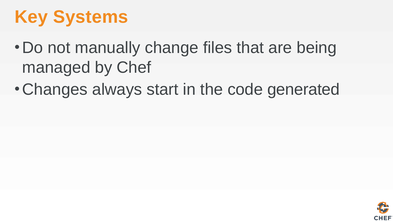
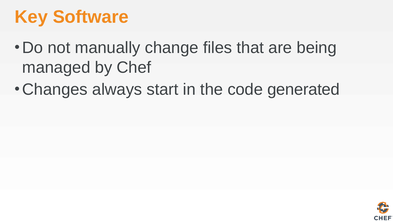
Systems: Systems -> Software (91, 17)
